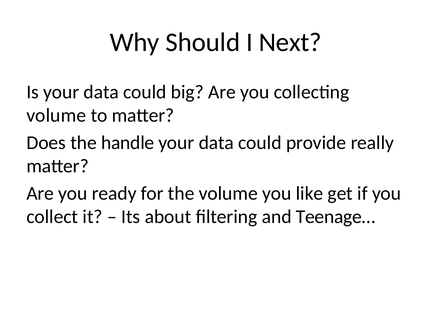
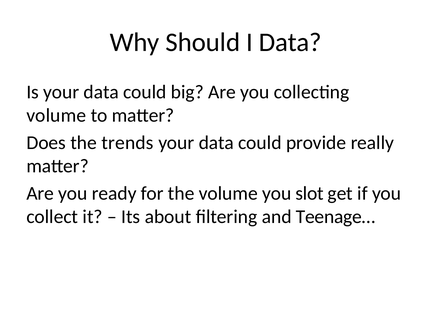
I Next: Next -> Data (290, 42)
handle: handle -> trends (128, 143)
like: like -> slot (310, 194)
